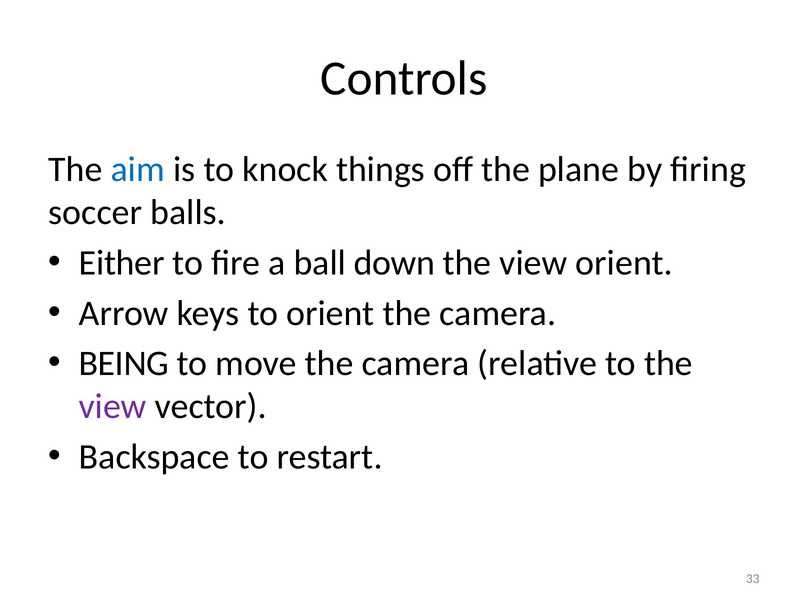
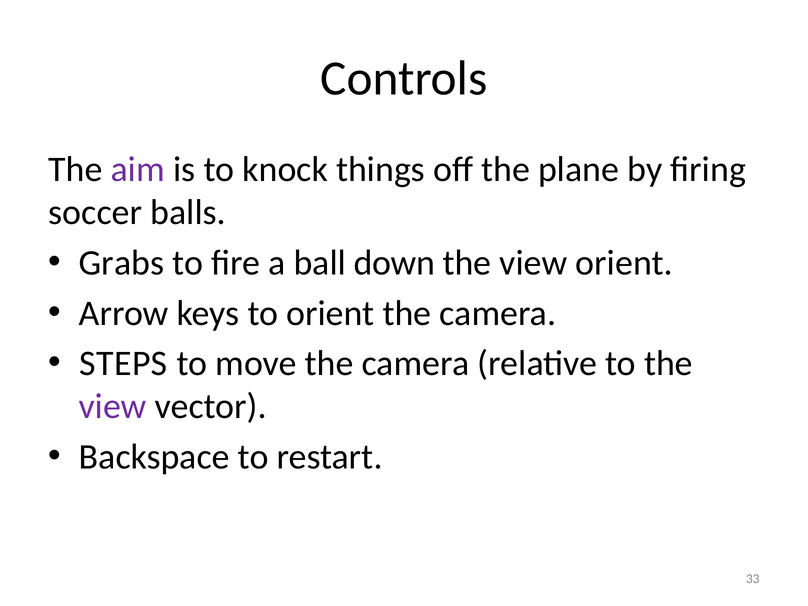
aim colour: blue -> purple (138, 170)
Either: Either -> Grabs (122, 263)
BEING: BEING -> STEPS (123, 363)
